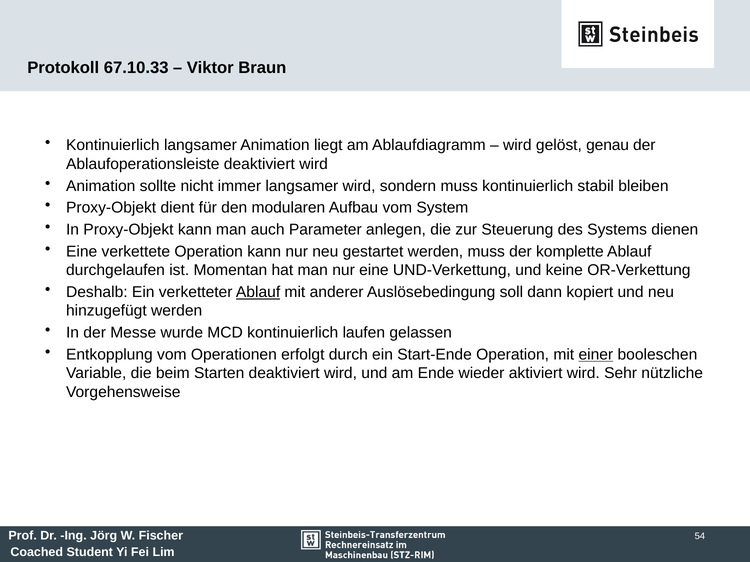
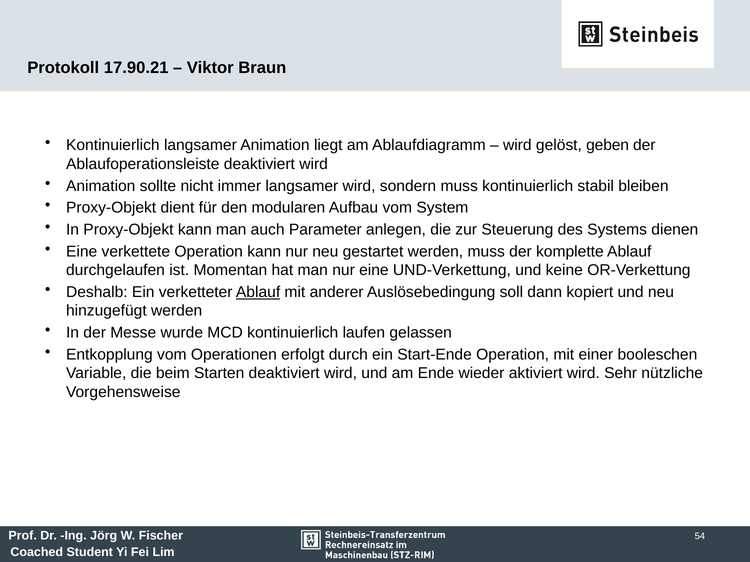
67.10.33: 67.10.33 -> 17.90.21 (136, 68)
genau: genau -> geben (608, 145)
einer underline: present -> none (596, 355)
